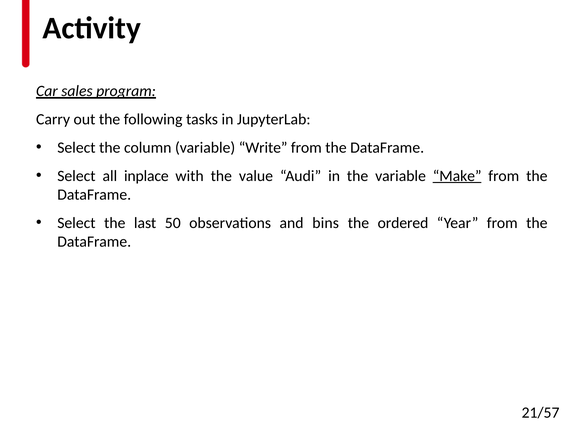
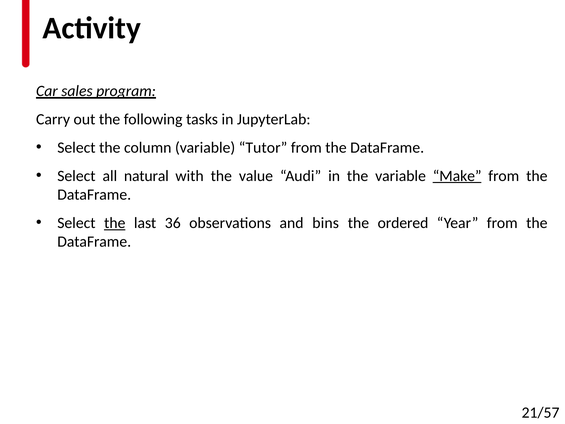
Write: Write -> Tutor (263, 147)
inplace: inplace -> natural (146, 176)
the underline: none -> present (115, 223)
50: 50 -> 36 (173, 223)
